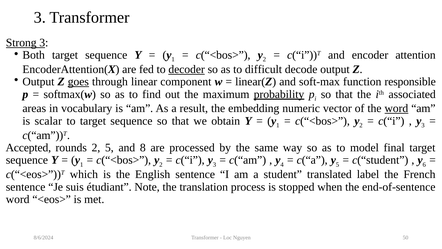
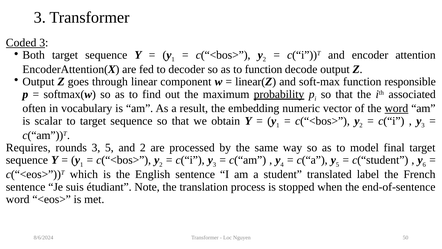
Strong: Strong -> Coded (21, 43)
decoder underline: present -> none (187, 69)
to difficult: difficult -> function (264, 69)
goes underline: present -> none (78, 82)
areas: areas -> often (34, 108)
Accepted: Accepted -> Requires (28, 147)
rounds 2: 2 -> 3 (96, 147)
and 8: 8 -> 2 (143, 147)
